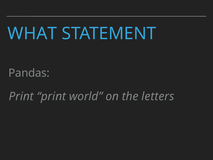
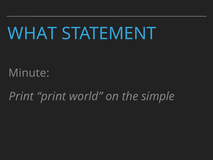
Pandas: Pandas -> Minute (29, 73)
letters: letters -> simple (158, 96)
